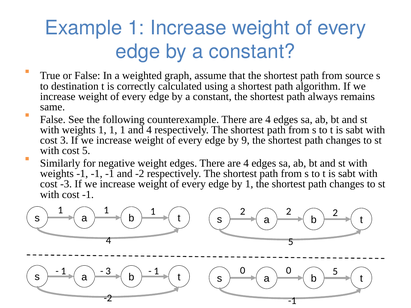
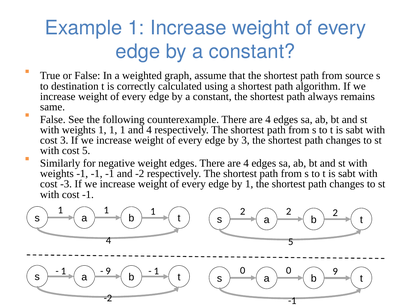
by 9: 9 -> 3 (246, 140)
0 5: 5 -> 9 (335, 272)
3: 3 -> 9 (108, 271)
